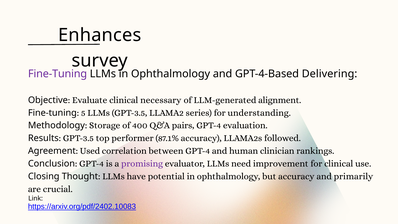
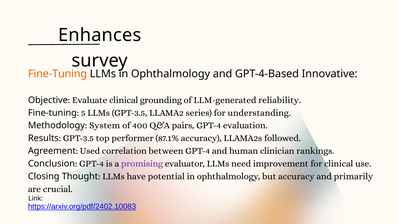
Fine-Tuning colour: purple -> orange (58, 74)
Delivering: Delivering -> Innovative (330, 74)
necessary: necessary -> grounding (161, 100)
alignment: alignment -> reliability (280, 100)
Storage: Storage -> System (105, 125)
